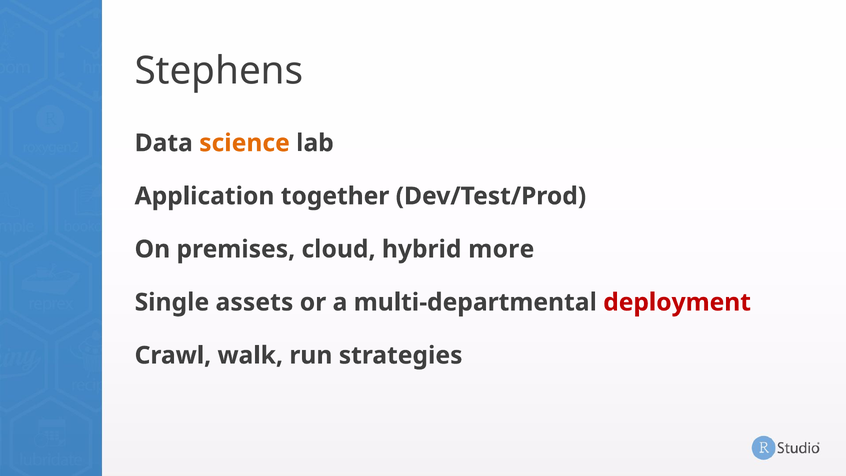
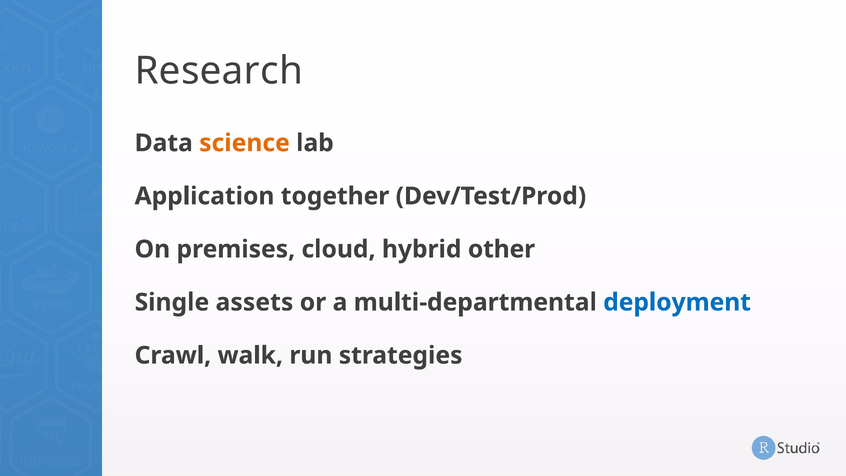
Stephens: Stephens -> Research (219, 71)
more: more -> other (502, 249)
deployment colour: red -> blue (677, 302)
